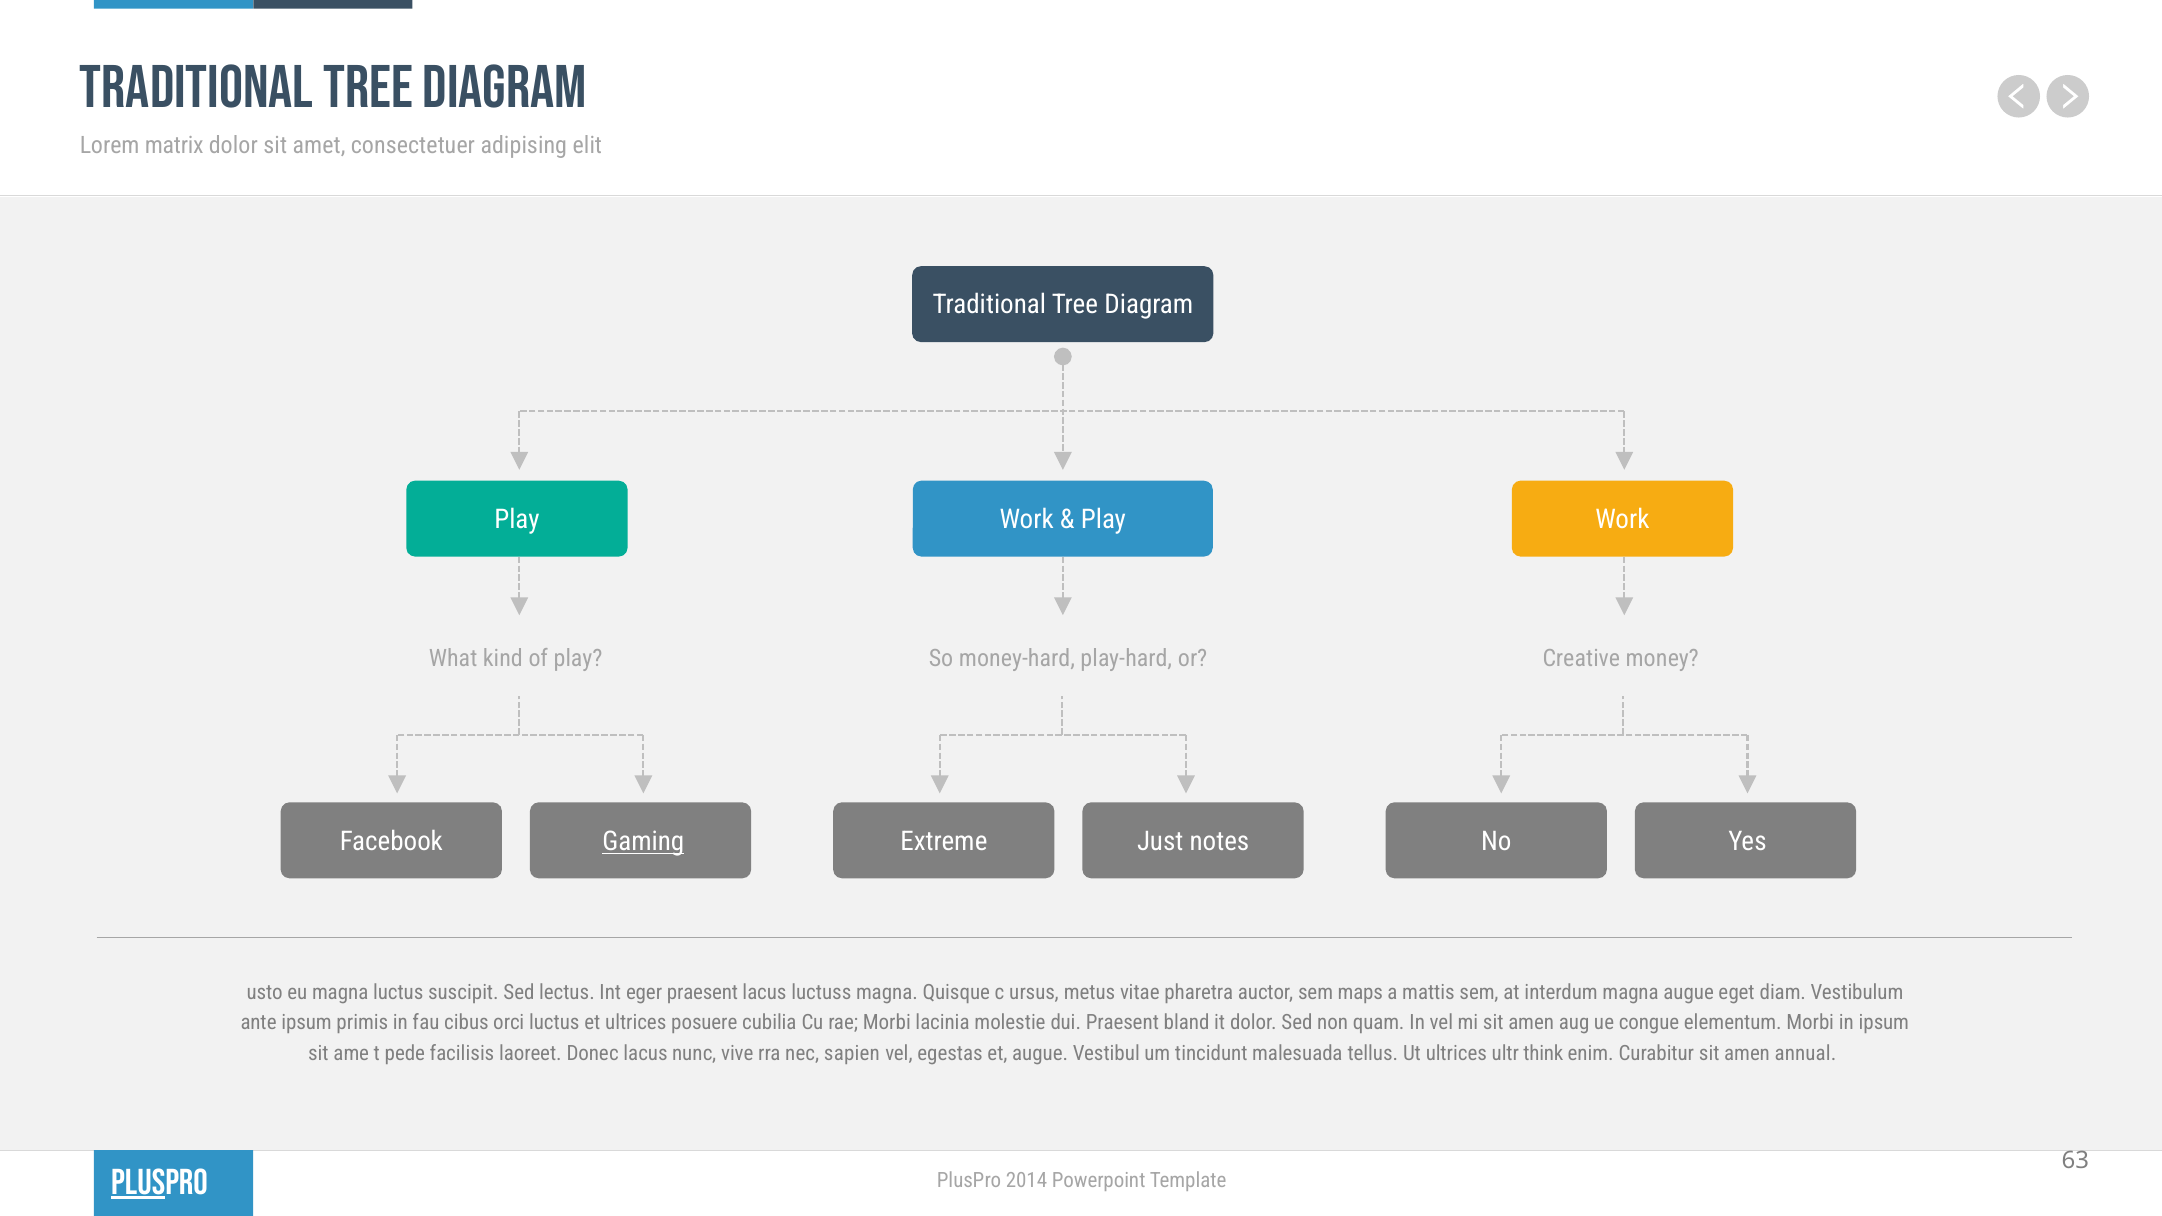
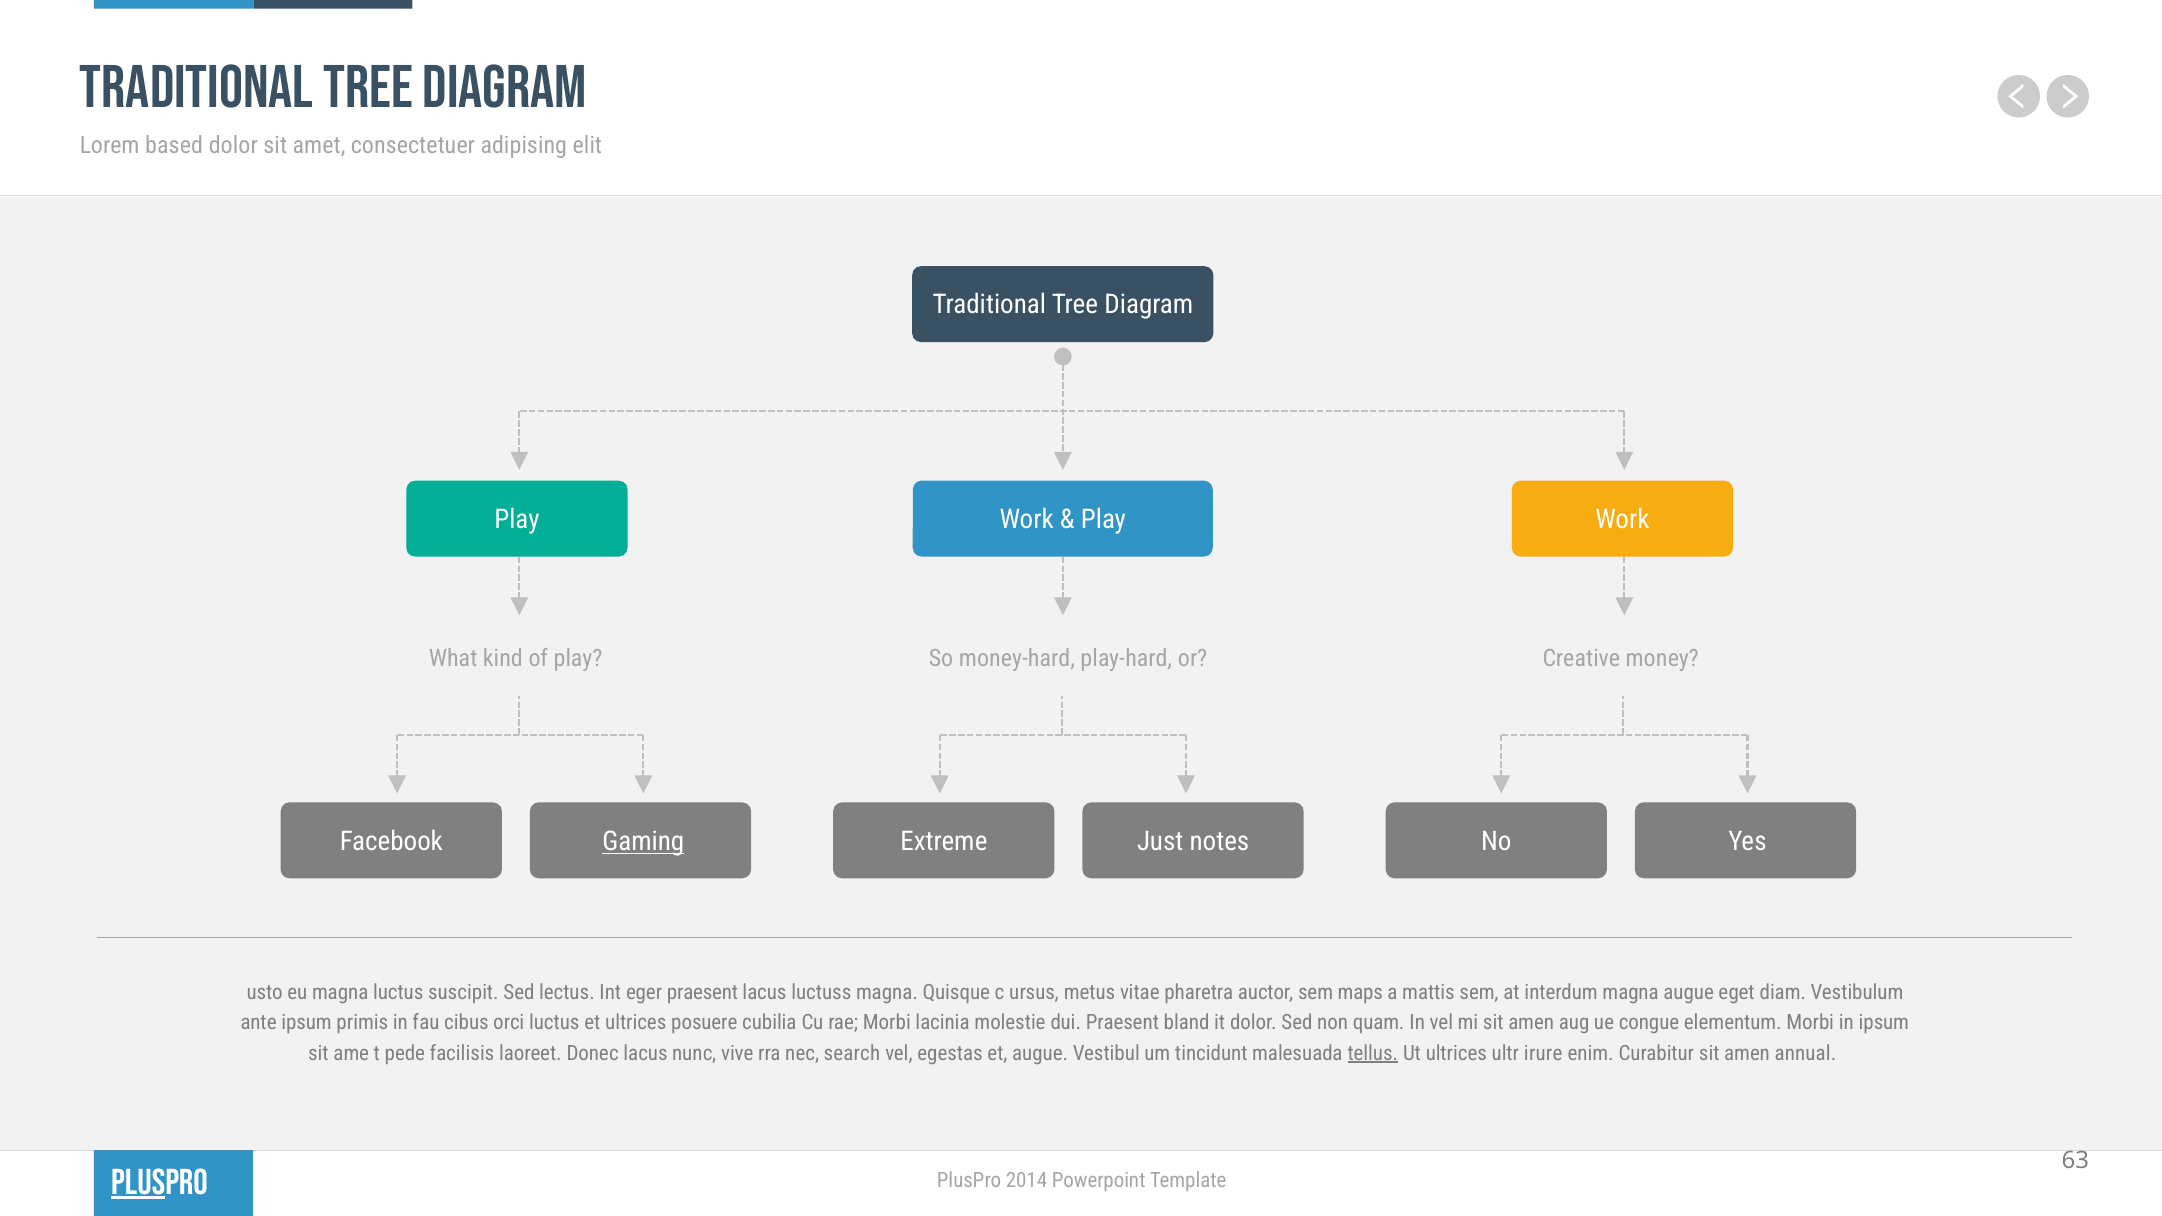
matrix: matrix -> based (174, 146)
sapien: sapien -> search (852, 1053)
tellus underline: none -> present (1373, 1053)
think: think -> irure (1543, 1053)
